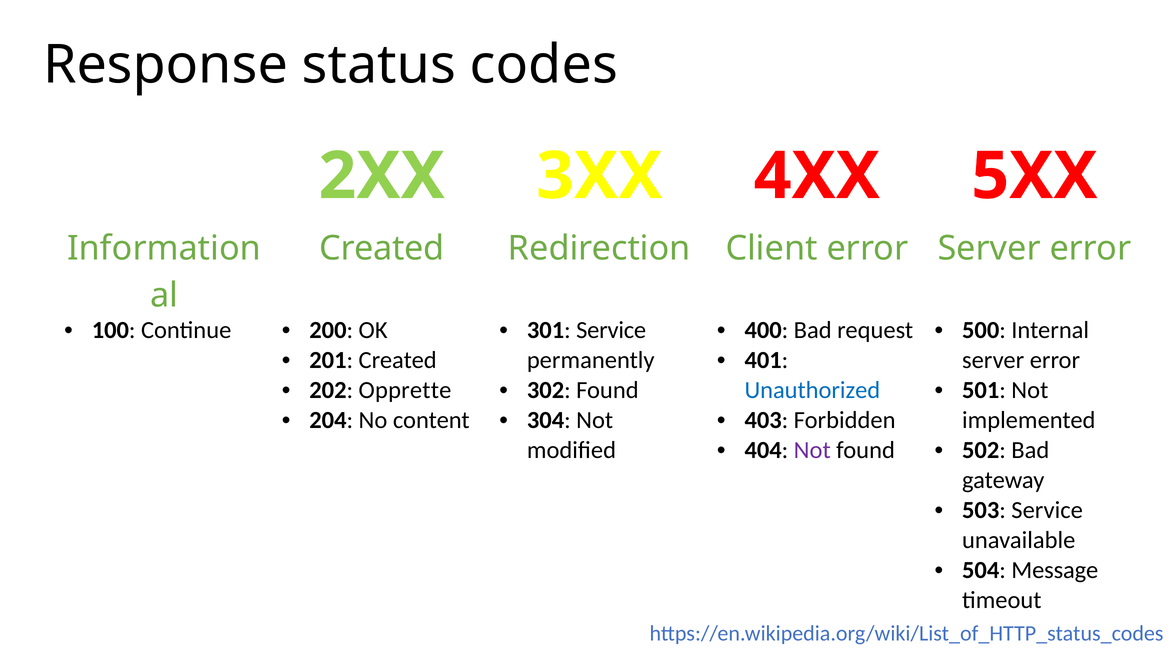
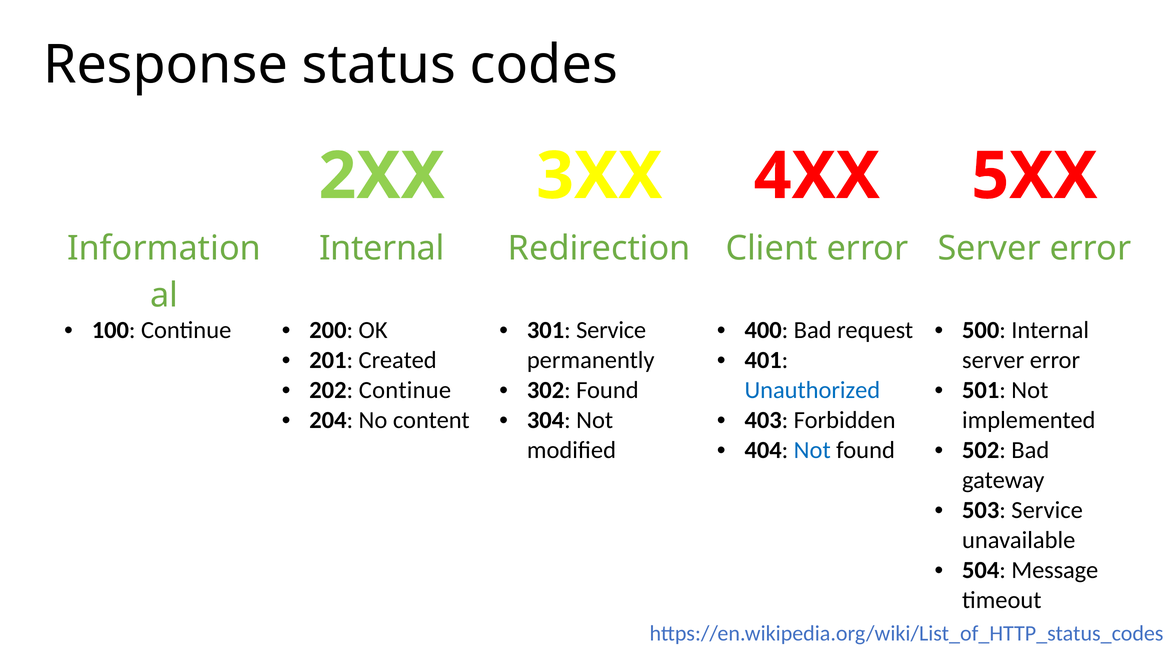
Created: Created -> Internal (382, 248)
202 Opprette: Opprette -> Continue (405, 390)
Not colour: purple -> blue (812, 450)
